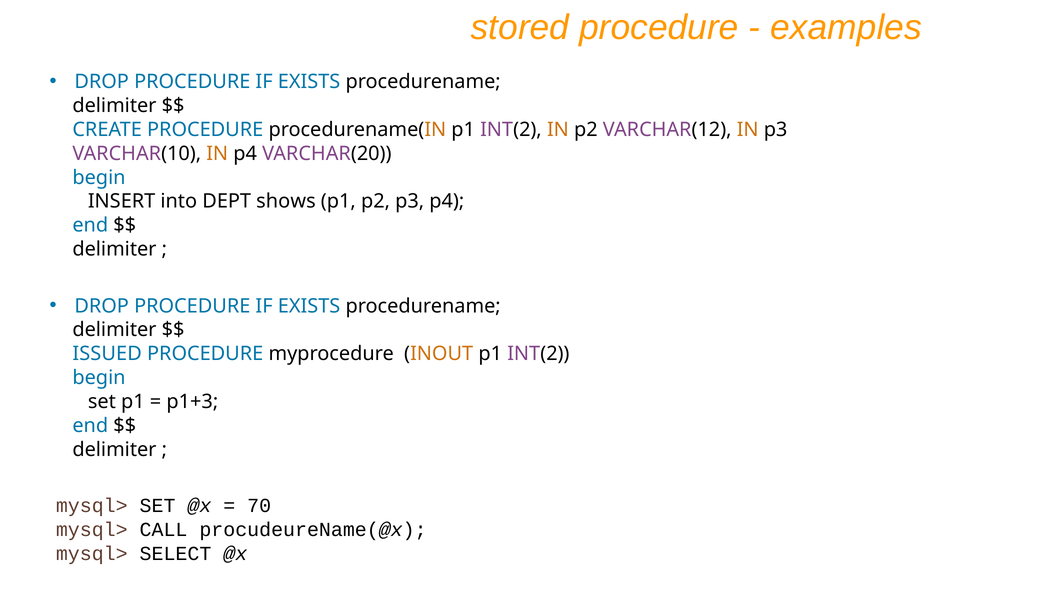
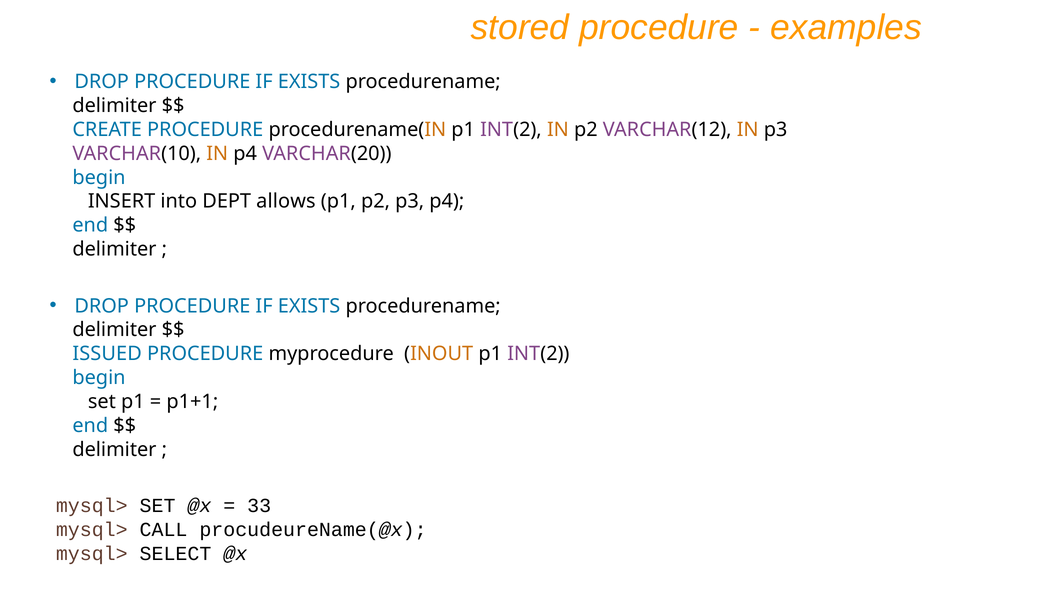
shows: shows -> allows (286, 201)
p1+3: p1+3 -> p1+1 (192, 402)
70: 70 -> 33 (259, 506)
